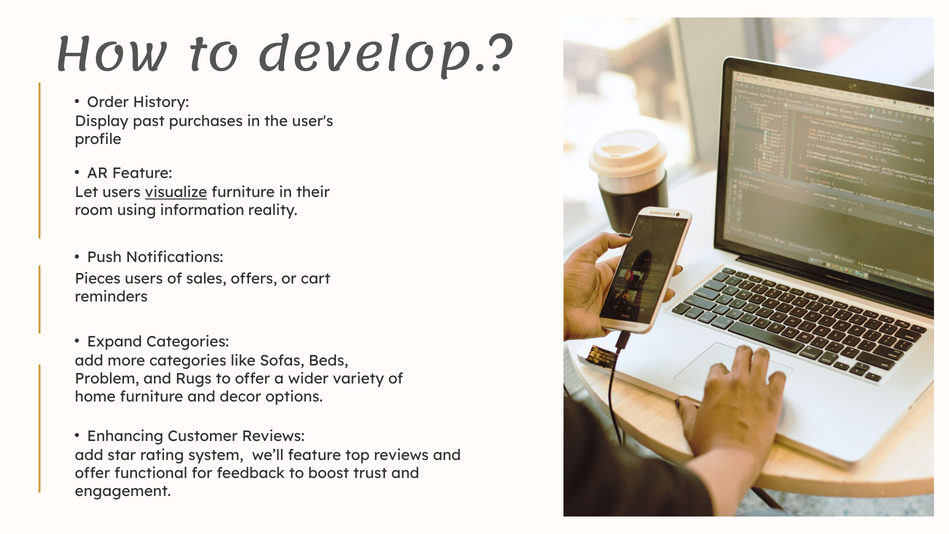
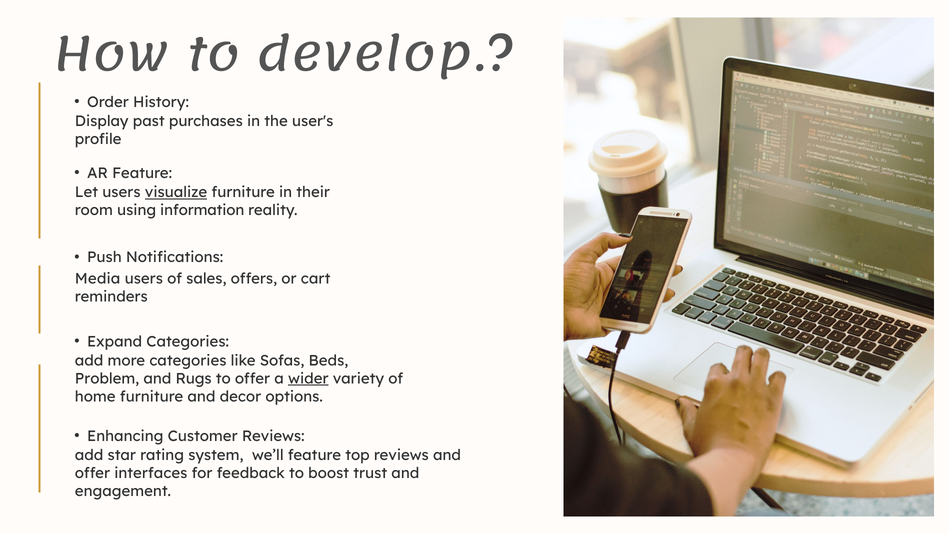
Pieces: Pieces -> Media (98, 279)
wider underline: none -> present (308, 378)
functional: functional -> interfaces (151, 473)
